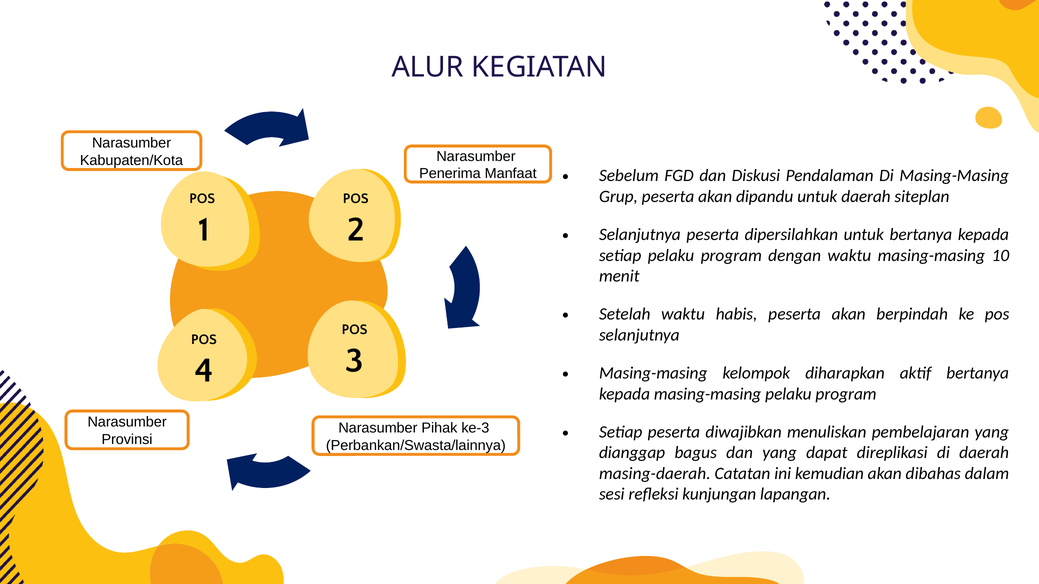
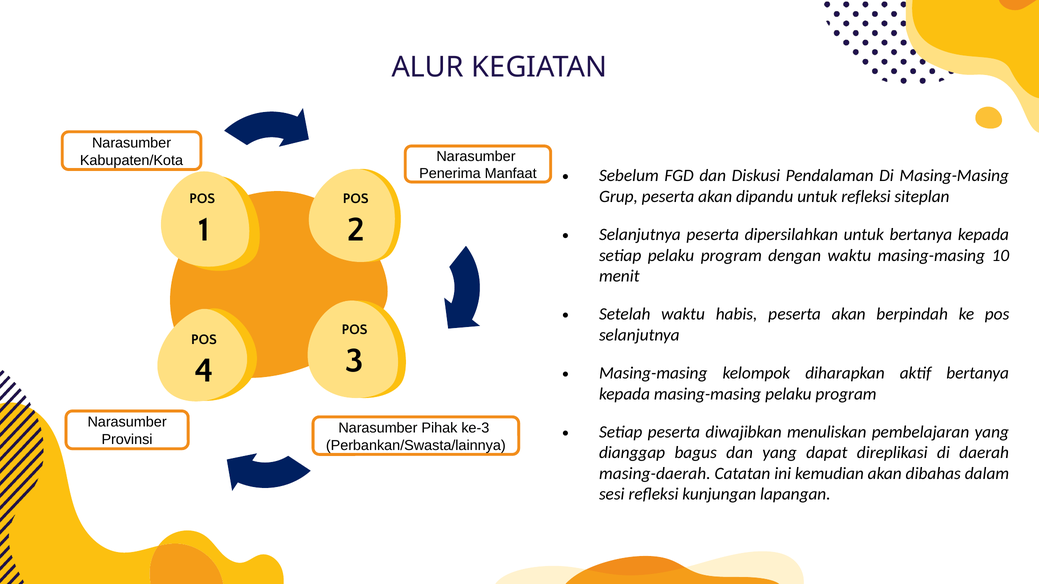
untuk daerah: daerah -> refleksi (866, 197)
